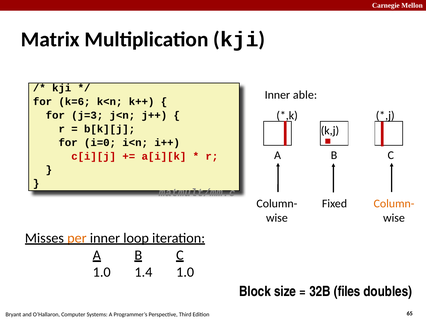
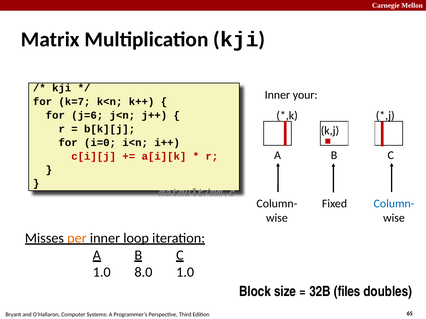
able: able -> your (305, 95)
k=6: k=6 -> k=7 (74, 102)
j=3: j=3 -> j=6 (87, 115)
Column- colour: orange -> blue (394, 204)
1.4: 1.4 -> 8.0 (143, 272)
